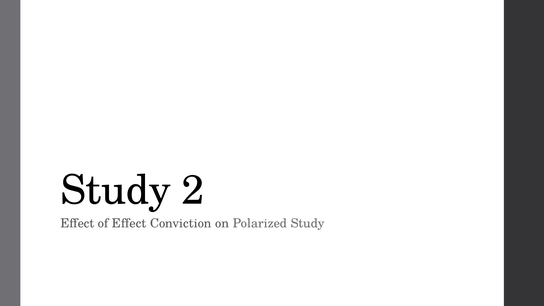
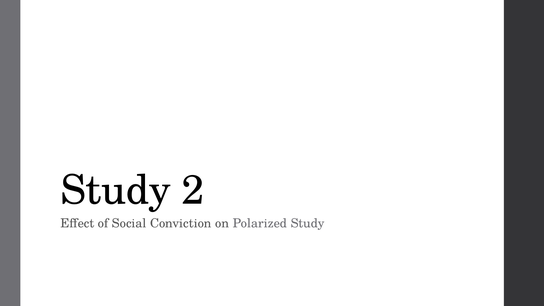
of Effect: Effect -> Social (129, 223)
